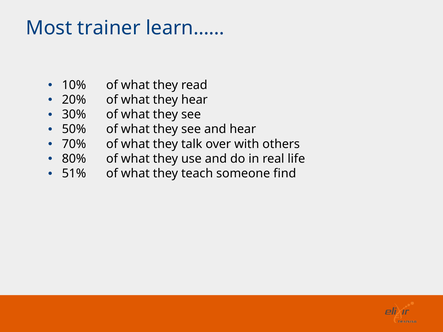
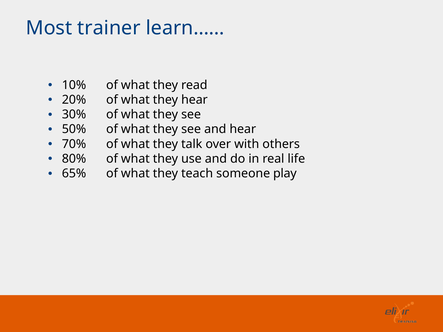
51%: 51% -> 65% (74, 174)
find: find -> play (285, 174)
